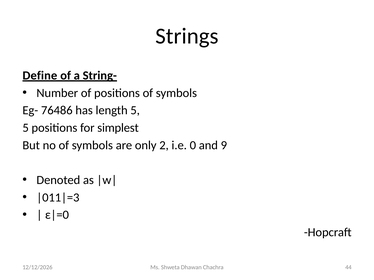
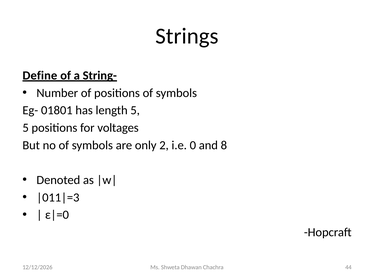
76486: 76486 -> 01801 (57, 111)
simplest: simplest -> voltages (118, 128)
9: 9 -> 8 (224, 145)
